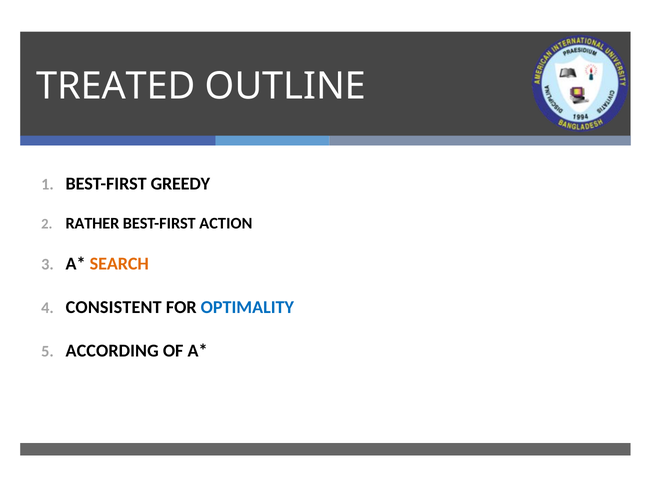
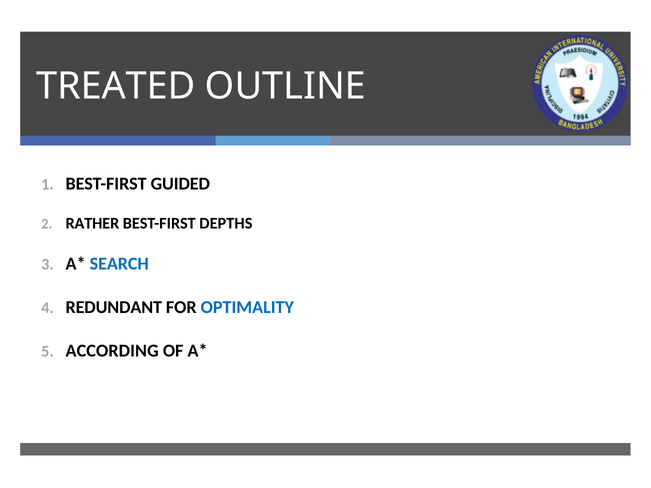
GREEDY: GREEDY -> GUIDED (180, 184)
ACTION: ACTION -> DEPTHS (226, 224)
SEARCH colour: orange -> blue (119, 264)
CONSISTENT: CONSISTENT -> REDUNDANT (114, 307)
